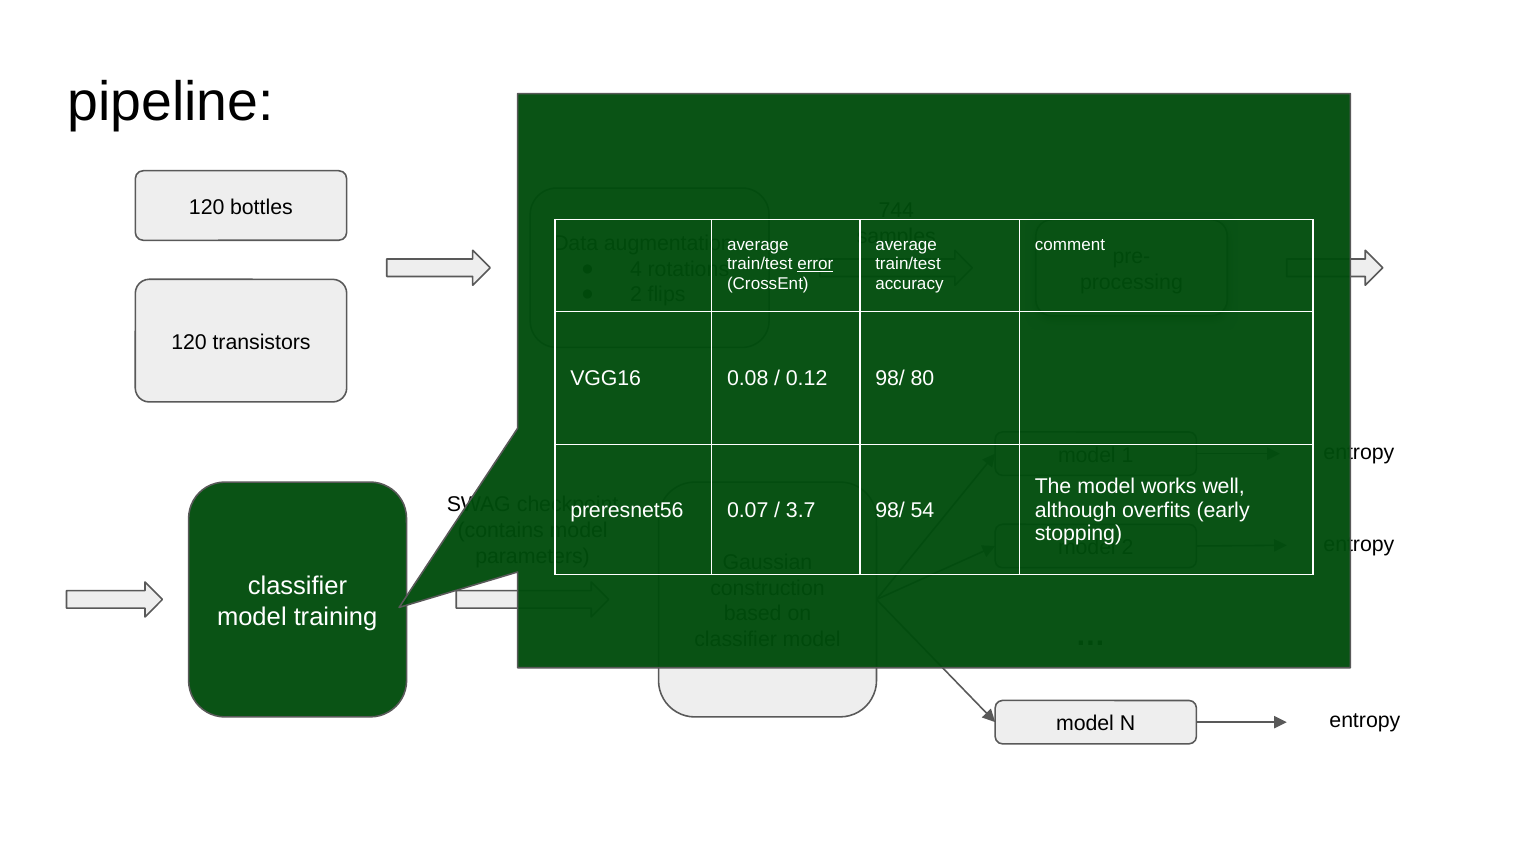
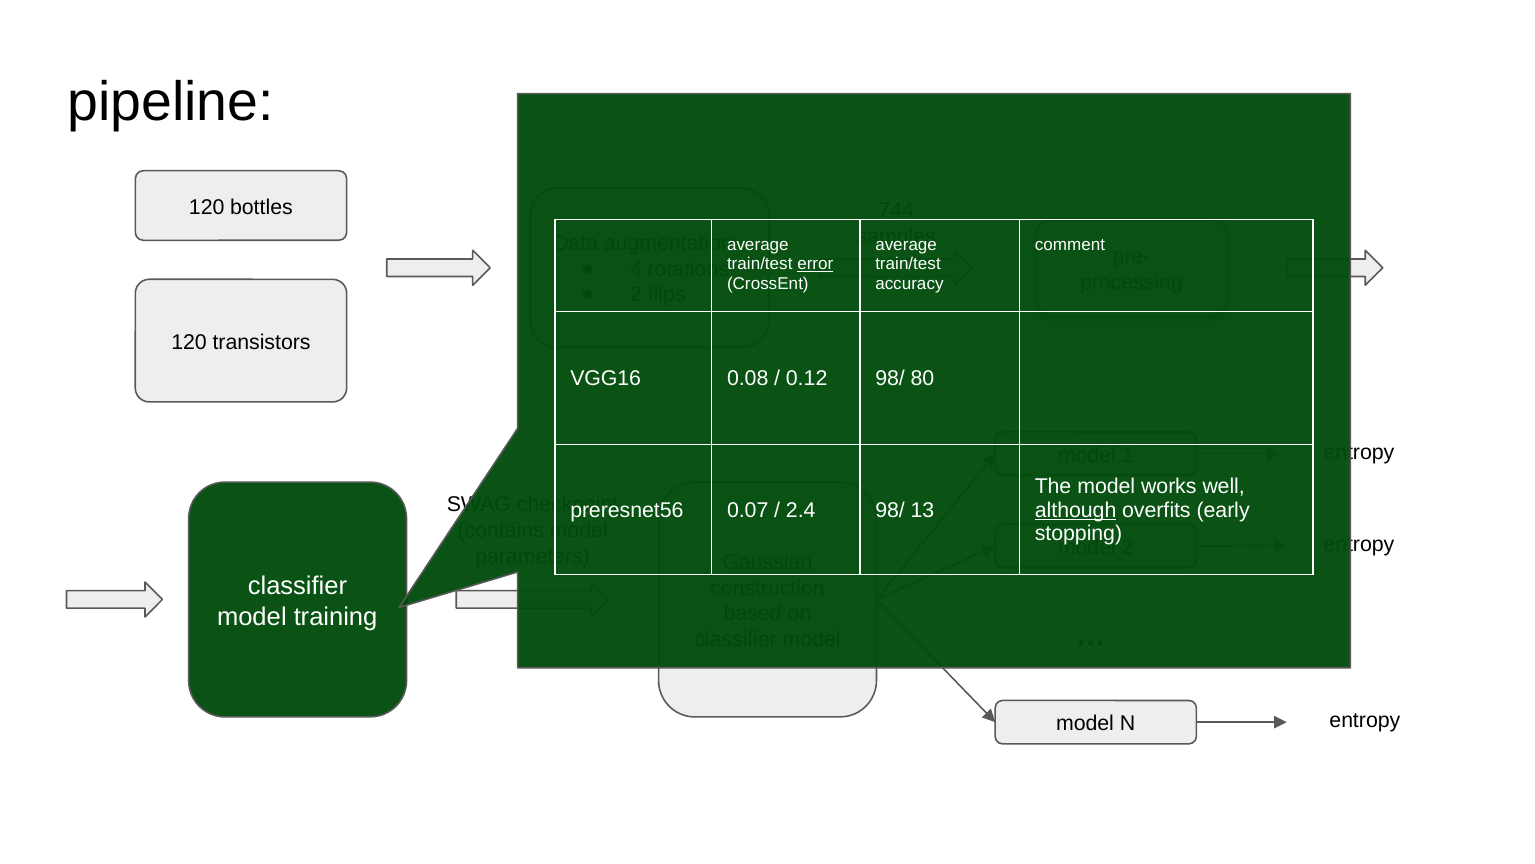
3.7: 3.7 -> 2.4 (801, 510)
54: 54 -> 13 (922, 510)
although underline: none -> present (1076, 510)
